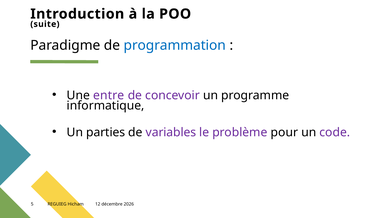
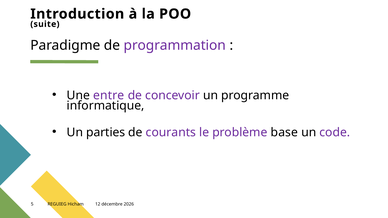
programmation colour: blue -> purple (175, 45)
variables: variables -> courants (171, 133)
pour: pour -> base (284, 133)
